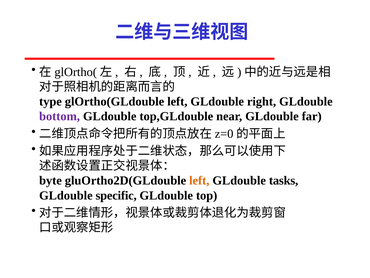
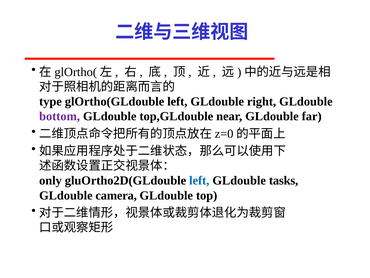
byte: byte -> only (50, 180)
left colour: orange -> blue (199, 180)
specific: specific -> camera (116, 195)
